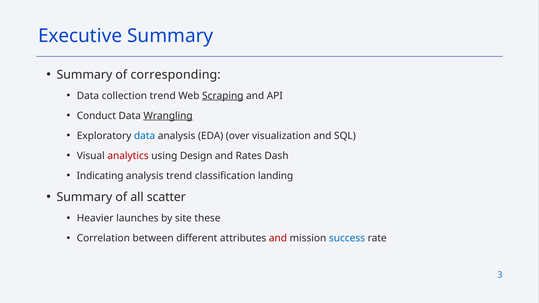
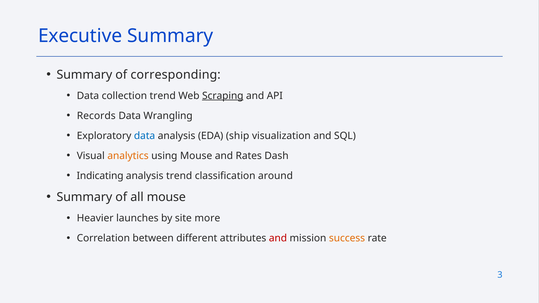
Conduct: Conduct -> Records (96, 116)
Wrangling underline: present -> none (168, 116)
over: over -> ship (238, 136)
analytics colour: red -> orange (128, 156)
using Design: Design -> Mouse (196, 156)
landing: landing -> around (275, 176)
all scatter: scatter -> mouse (166, 197)
these: these -> more (207, 218)
success colour: blue -> orange (347, 238)
